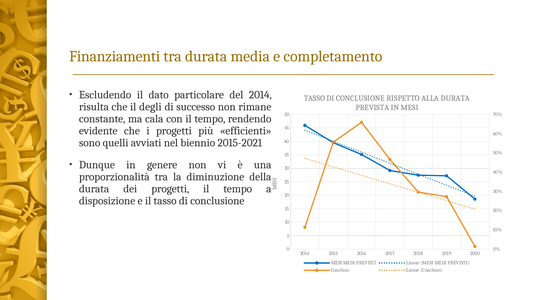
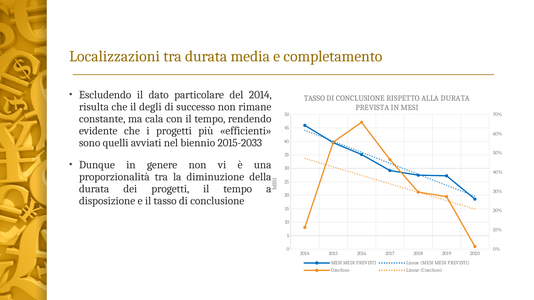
Finanziamenti: Finanziamenti -> Localizzazioni (115, 56)
2015-2021: 2015-2021 -> 2015-2033 (240, 143)
